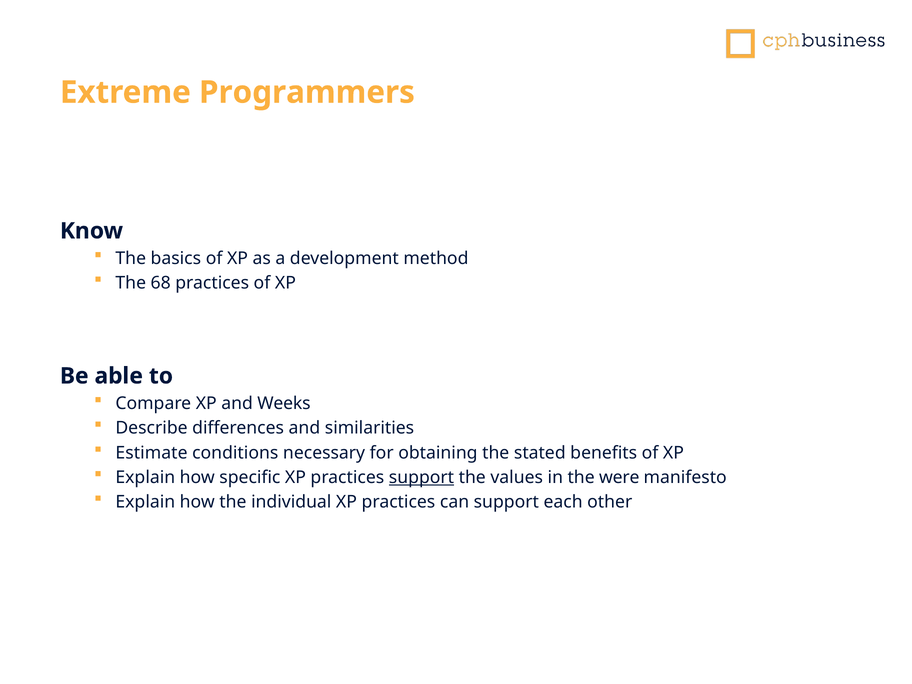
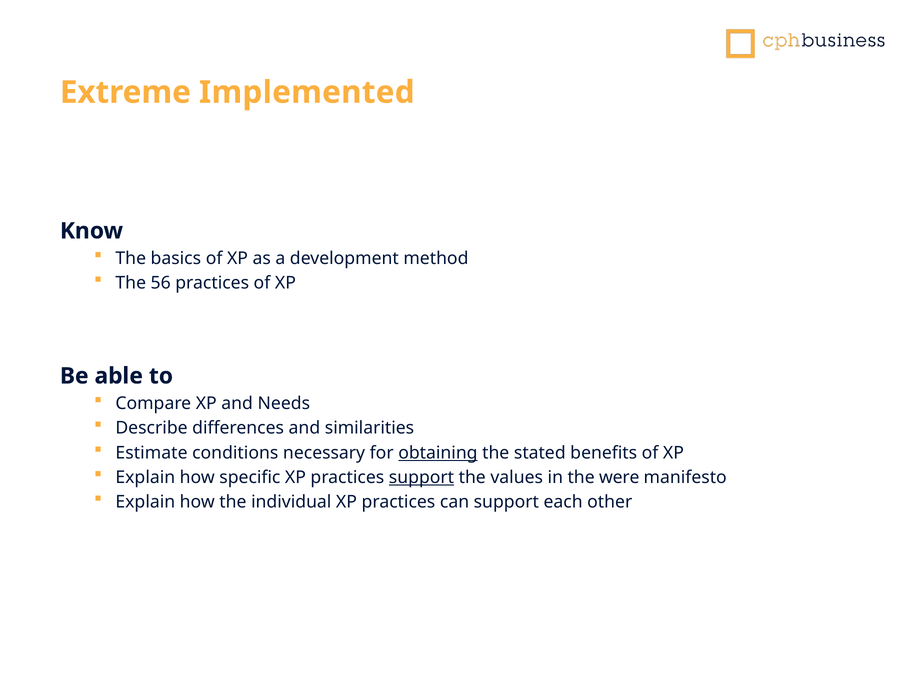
Programmers: Programmers -> Implemented (307, 92)
68: 68 -> 56 (161, 283)
Weeks: Weeks -> Needs (284, 403)
obtaining underline: none -> present (438, 453)
